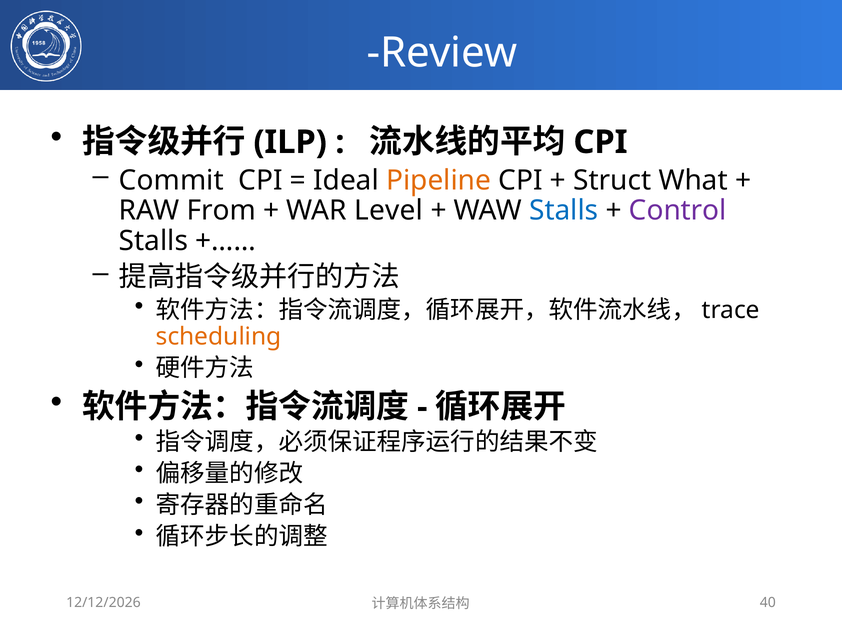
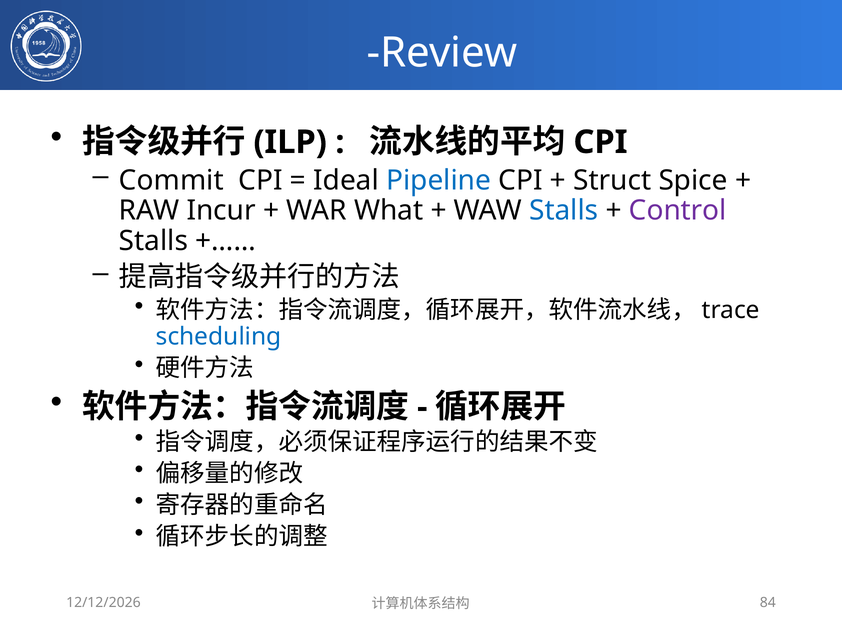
Pipeline colour: orange -> blue (439, 180)
What: What -> Spice (693, 180)
From: From -> Incur (221, 210)
Level: Level -> What (389, 210)
scheduling colour: orange -> blue (219, 336)
40: 40 -> 84 (768, 602)
